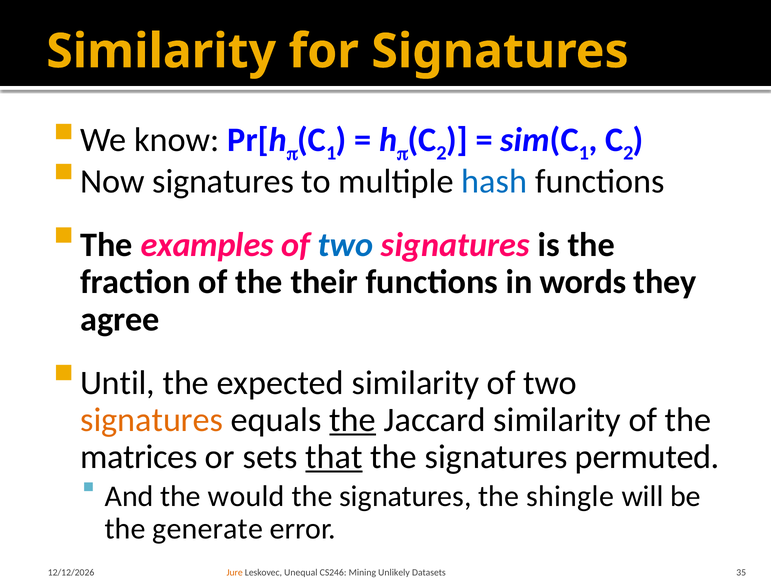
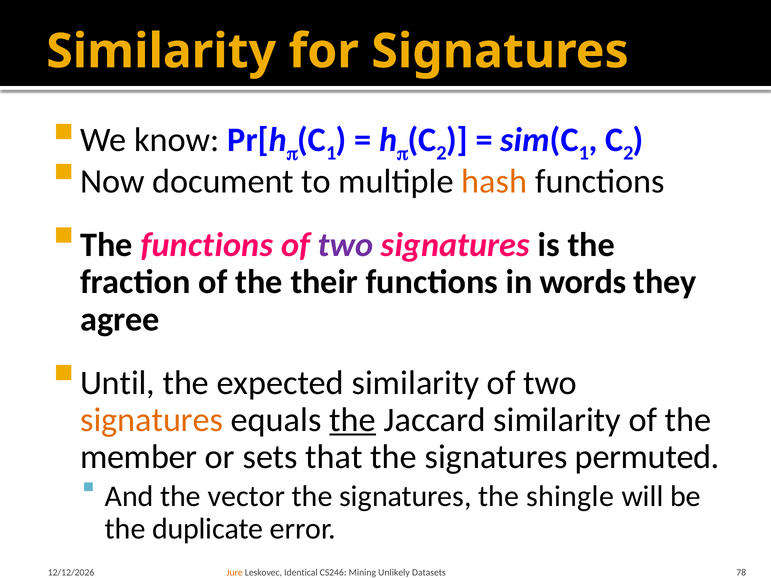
Now signatures: signatures -> document (223, 182)
hash colour: blue -> orange (494, 182)
The examples: examples -> functions (207, 245)
two colour: blue -> purple (346, 245)
matrices: matrices -> member (139, 457)
that underline: present -> none (334, 457)
would: would -> vector (246, 497)
generate: generate -> duplicate (208, 529)
Unequal: Unequal -> Identical (301, 573)
35: 35 -> 78 (741, 573)
